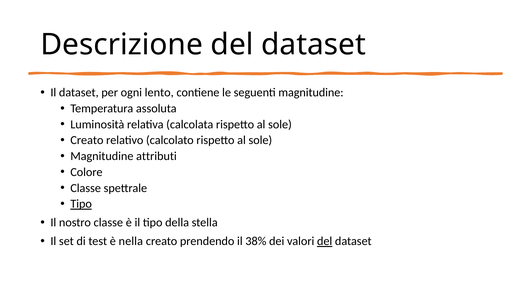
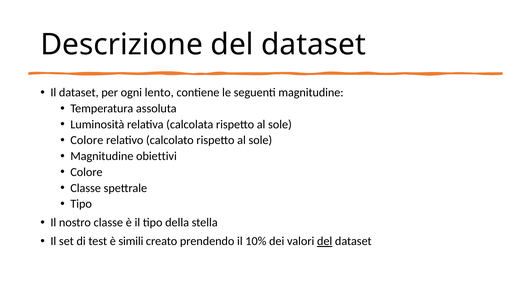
Creato: Creato -> Colore (87, 140)
attributi: attributi -> obiettivi (156, 156)
Tipo underline: present -> none (81, 204)
nella: nella -> simili (131, 241)
38%: 38% -> 10% (256, 241)
